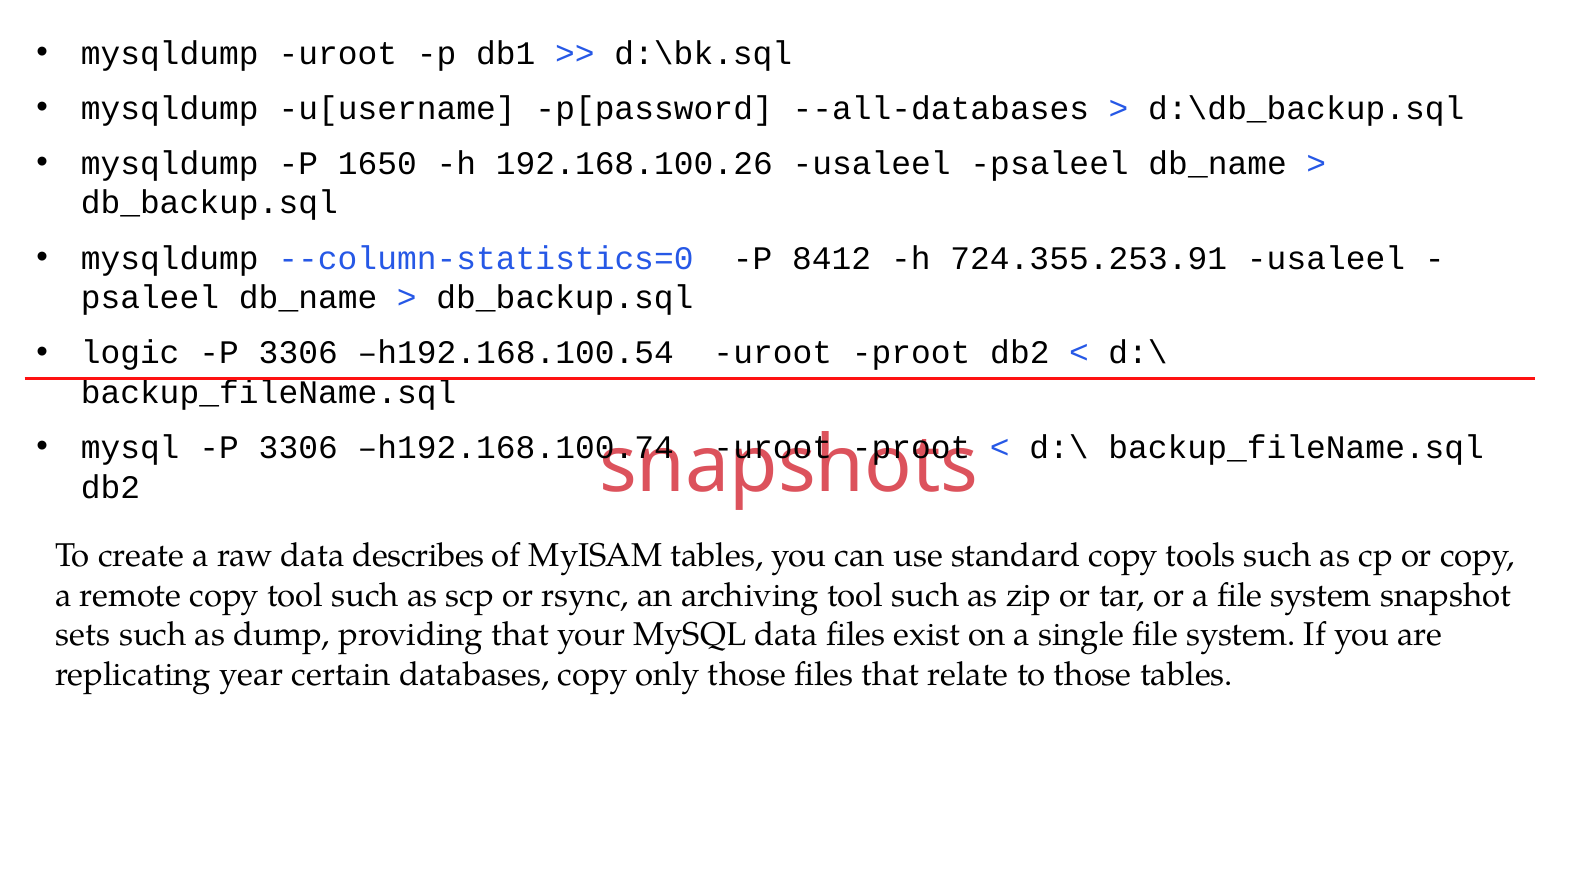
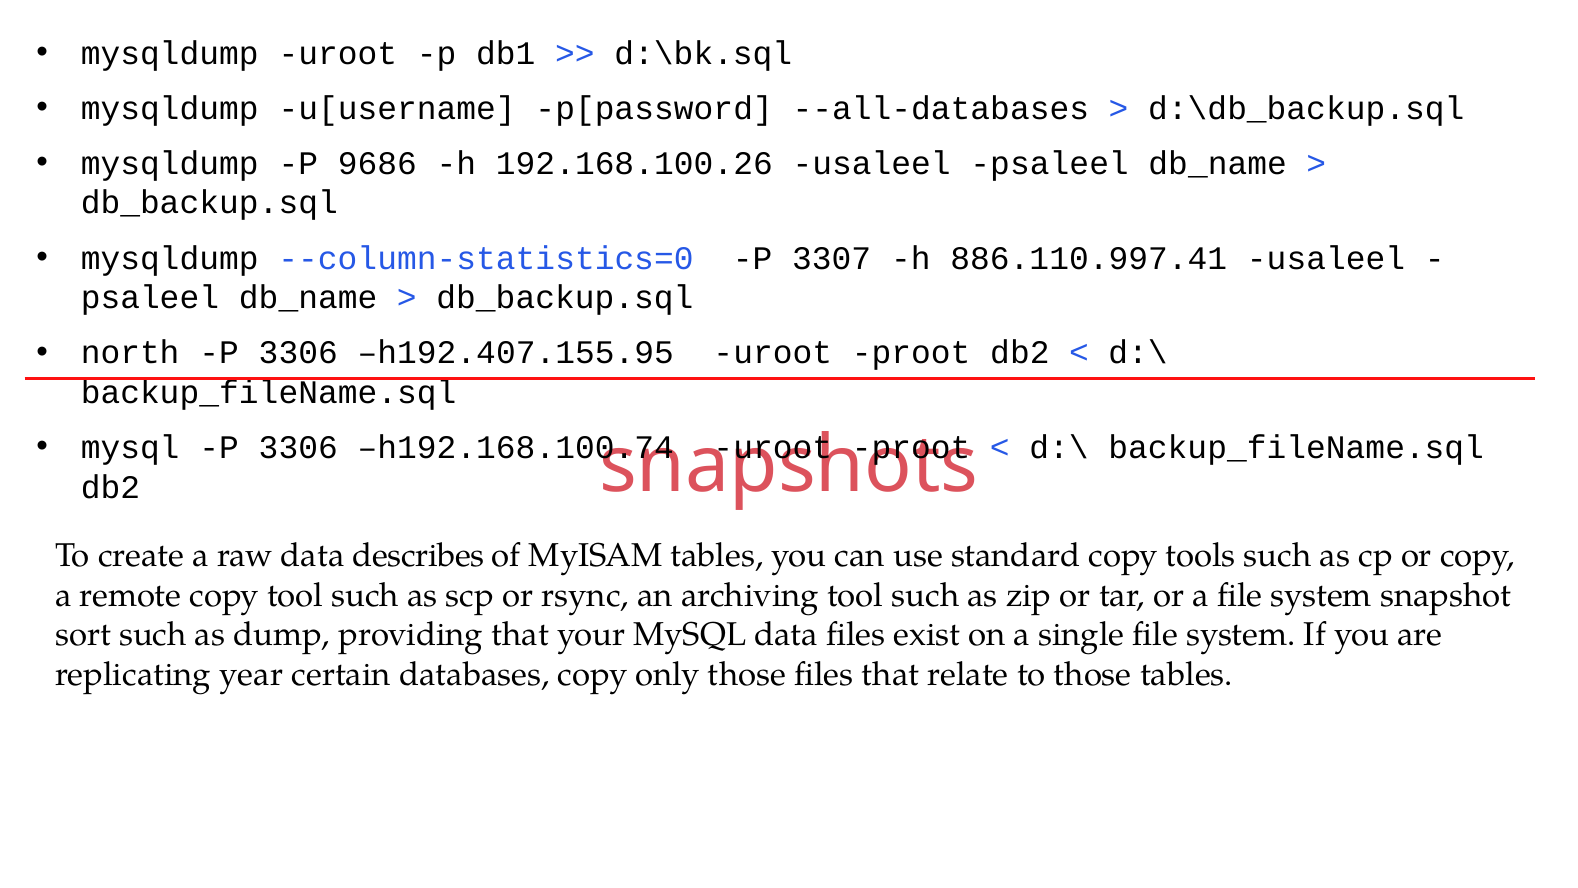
1650: 1650 -> 9686 (377, 164)
8412: 8412 -> 3307 (832, 258)
724.355.253.91: 724.355.253.91 -> 886.110.997.41 (1089, 258)
logic: logic -> north (130, 353)
h192.168.100.54: h192.168.100.54 -> h192.407.155.95 (516, 353)
sets: sets -> sort (83, 634)
